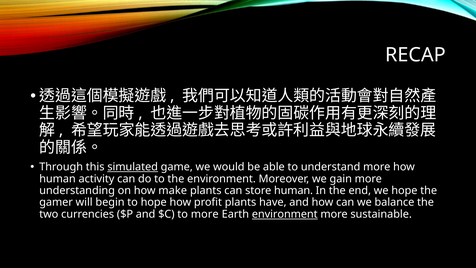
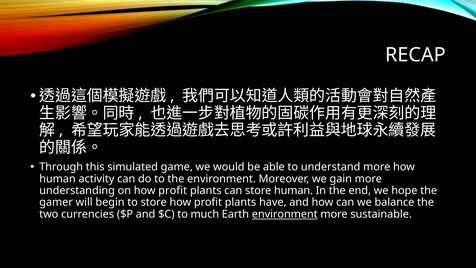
simulated underline: present -> none (133, 167)
on how make: make -> profit (173, 190)
to hope: hope -> store (154, 202)
to more: more -> much (205, 214)
